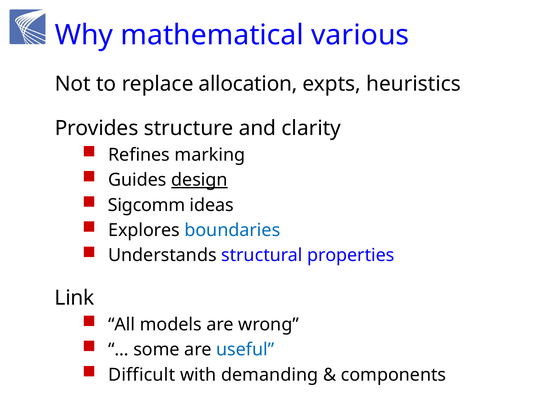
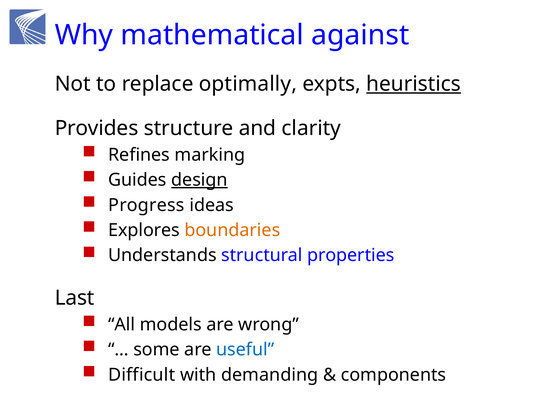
various: various -> against (360, 35)
allocation: allocation -> optimally (248, 84)
heuristics underline: none -> present (414, 84)
Sigcomm: Sigcomm -> Progress (146, 205)
boundaries colour: blue -> orange (232, 230)
Link: Link -> Last (75, 297)
